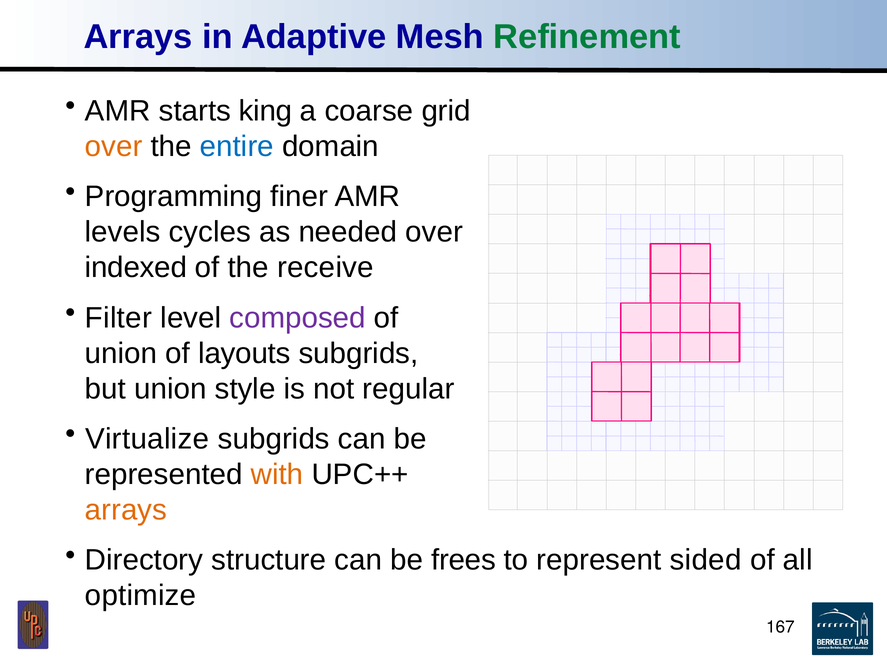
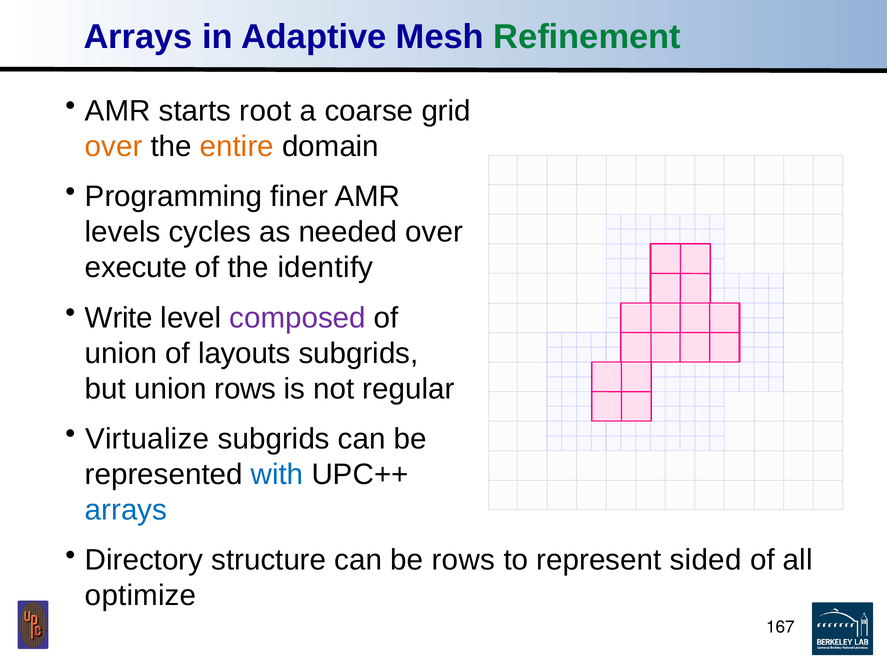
king: king -> root (265, 111)
entire colour: blue -> orange (237, 146)
indexed: indexed -> execute (136, 268)
receive: receive -> identify (325, 268)
Filter: Filter -> Write (119, 318)
union style: style -> rows (245, 389)
with colour: orange -> blue (277, 475)
arrays colour: orange -> blue (126, 510)
be frees: frees -> rows (463, 560)
